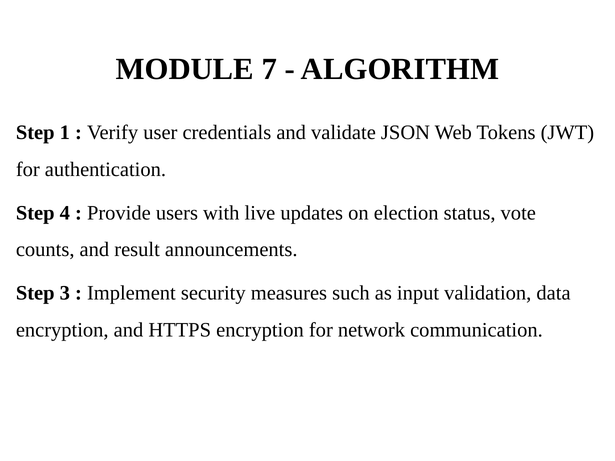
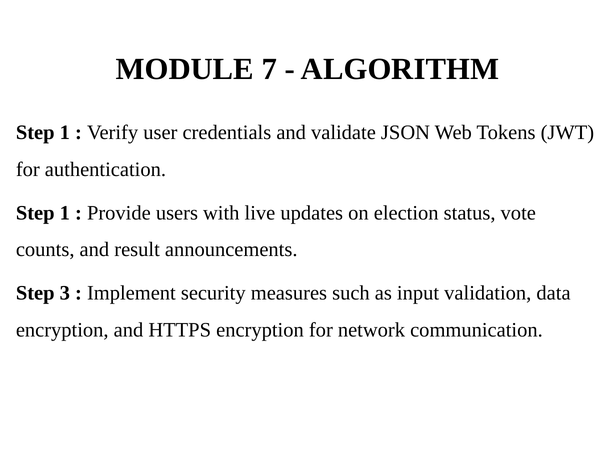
4: 4 -> 1 (65, 213)
